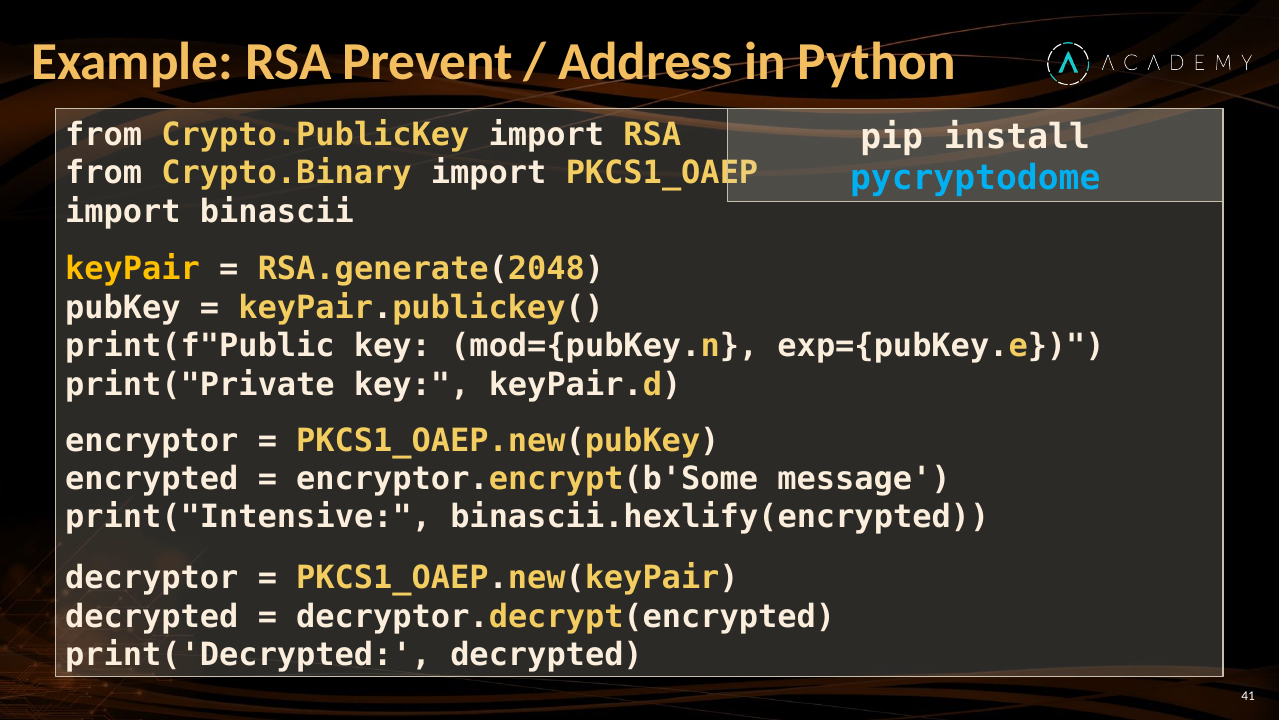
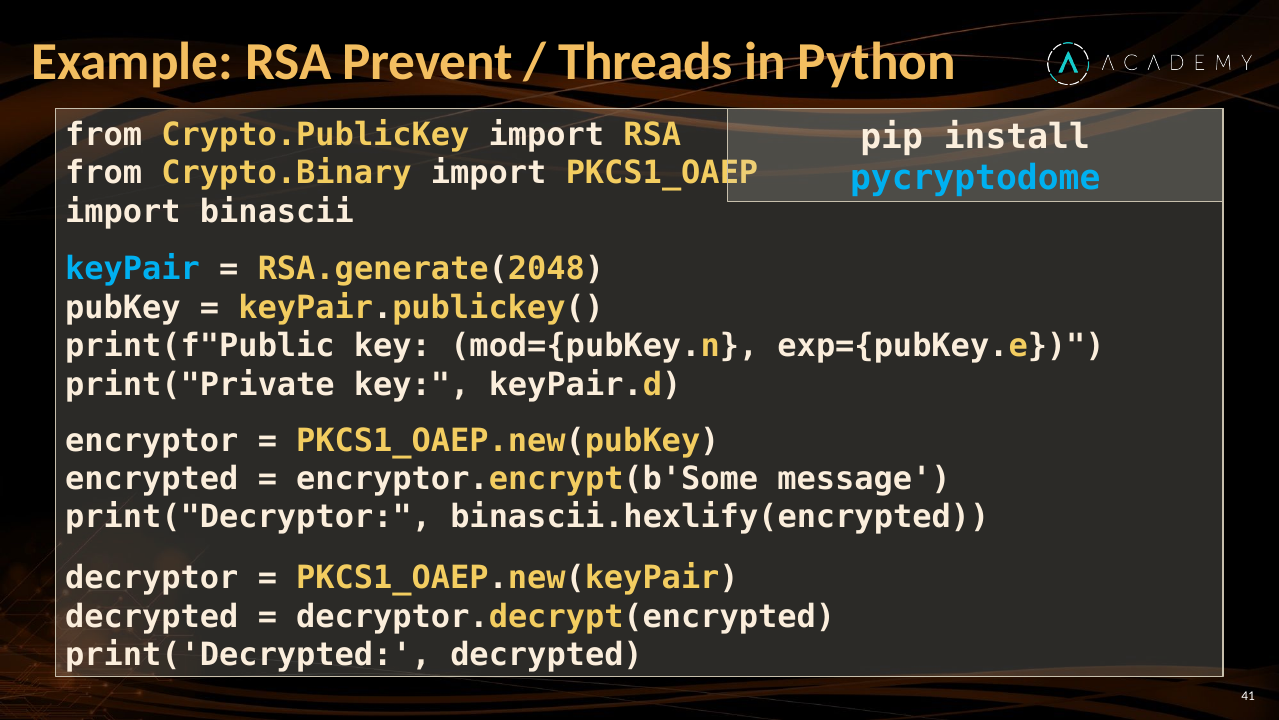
Address: Address -> Threads (645, 62)
keyPair colour: yellow -> light blue (133, 269)
print("Intensive: print("Intensive -> print("Decryptor (248, 517)
